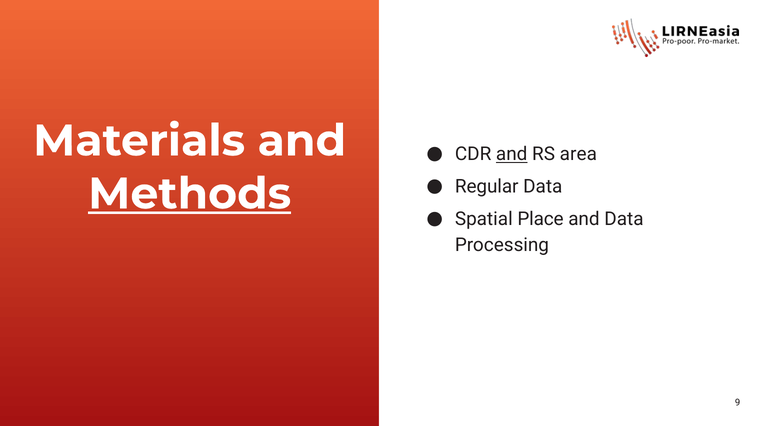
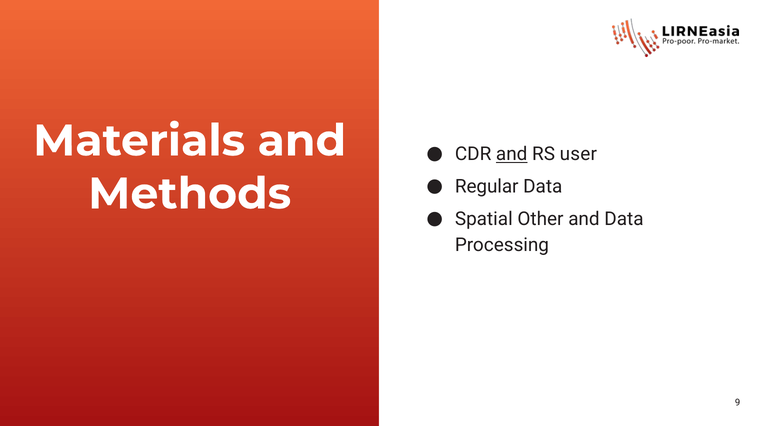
area: area -> user (578, 154)
Methods underline: present -> none (190, 194)
Place: Place -> Other (540, 219)
